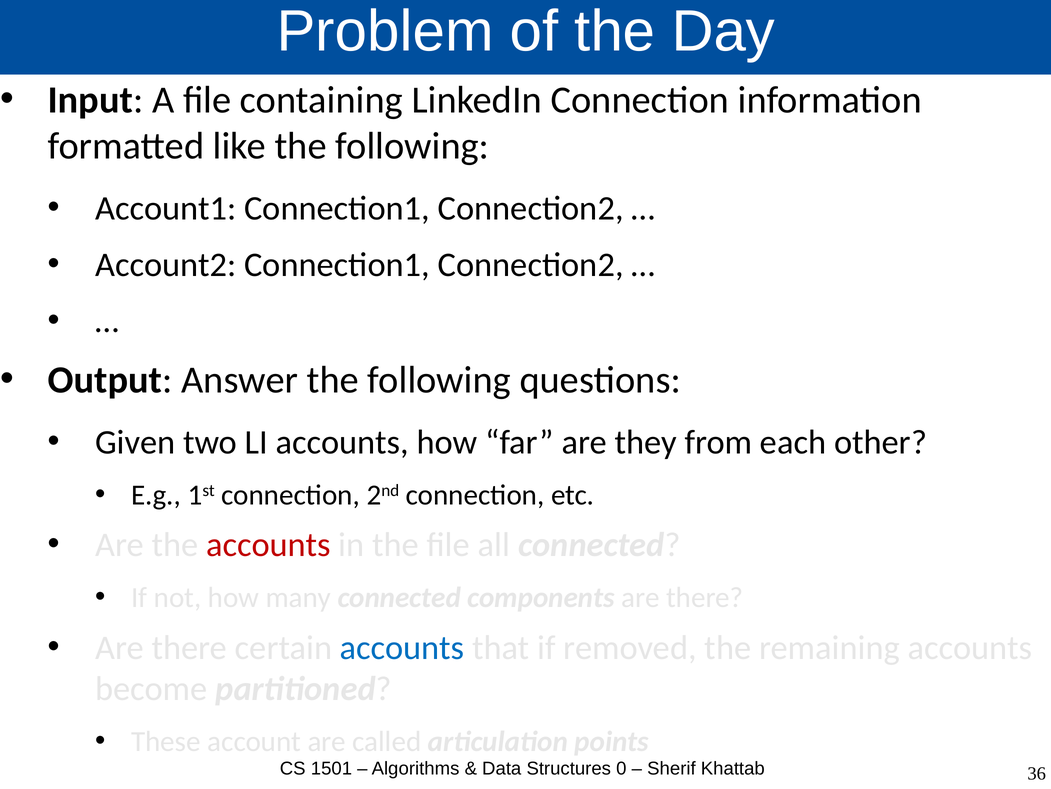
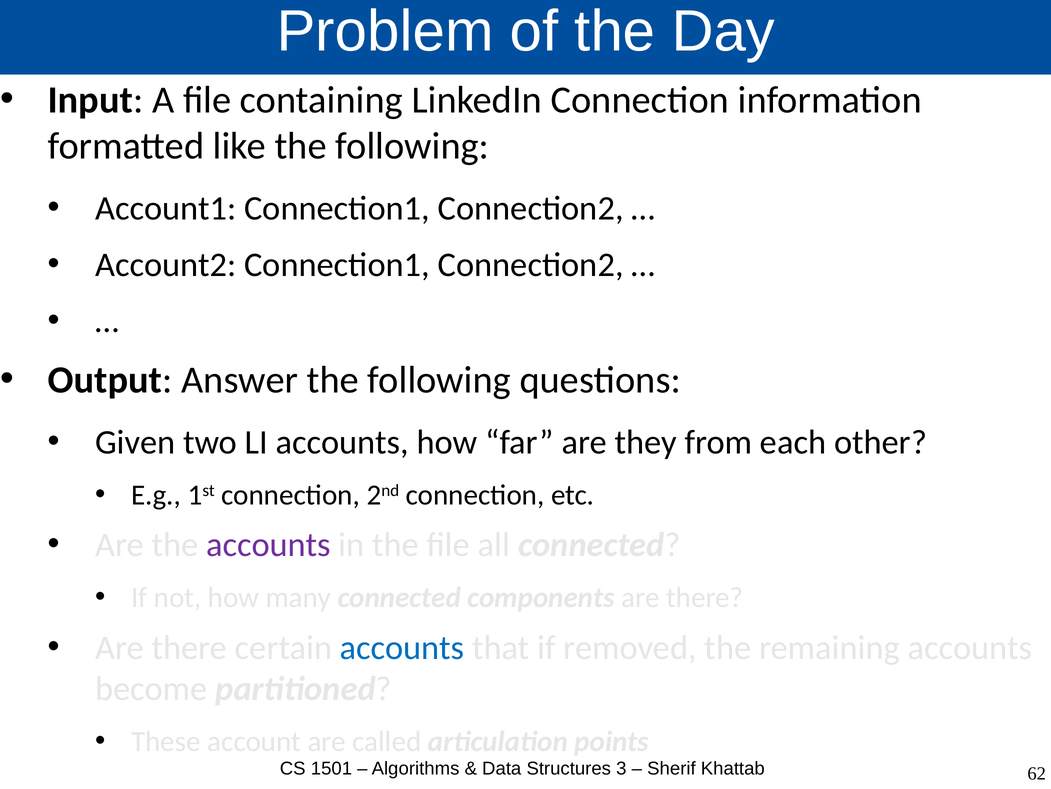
accounts colour: red -> purple (268, 545)
0: 0 -> 3 (621, 769)
36: 36 -> 62 (1037, 774)
